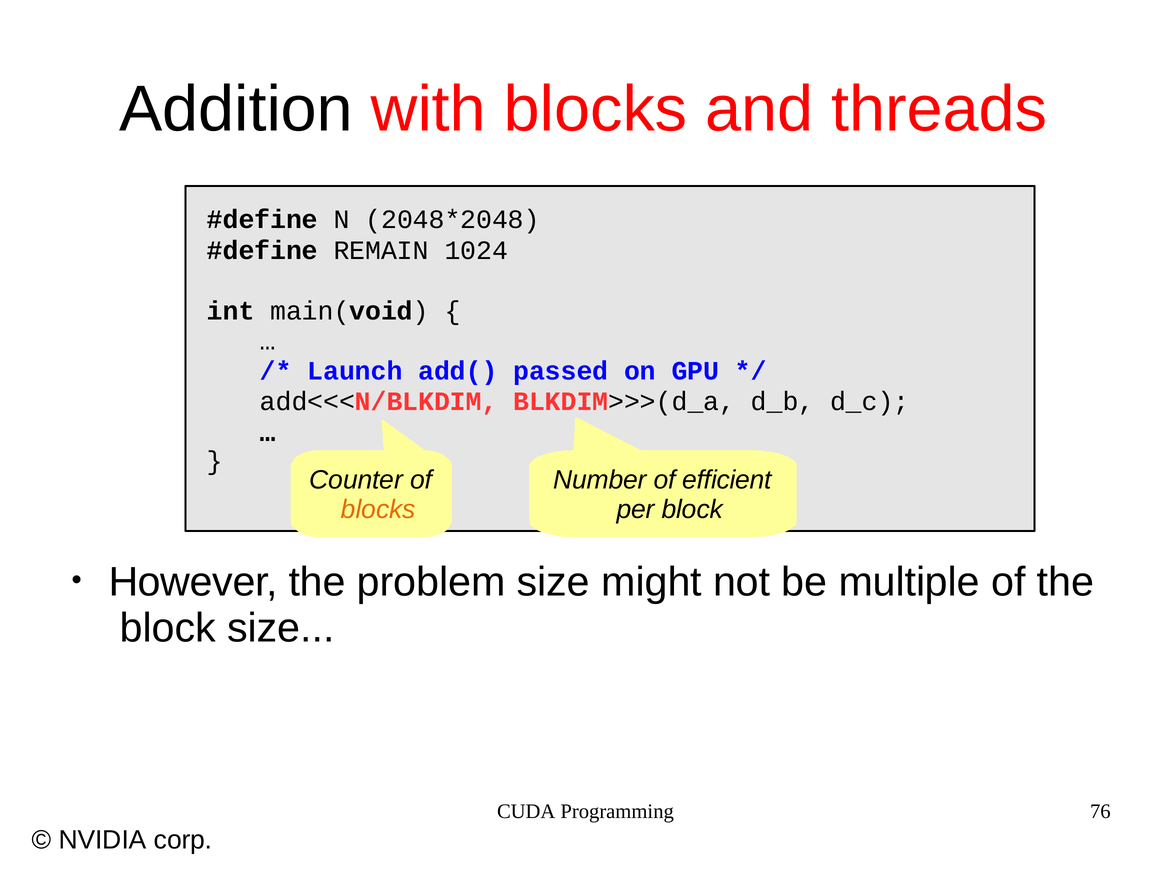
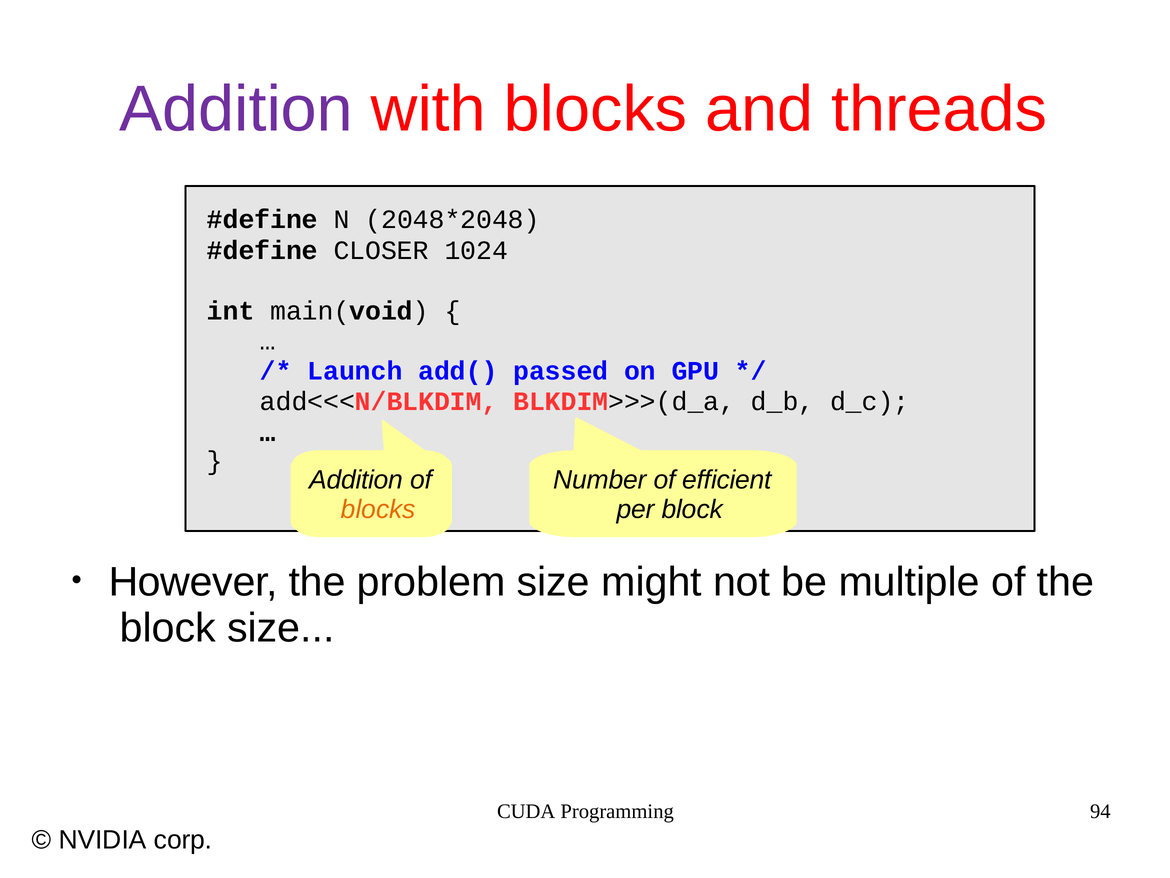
Addition colour: black -> purple (236, 109)
REMAIN: REMAIN -> CLOSER (381, 250)
Counter: Counter -> Addition (356, 480)
76: 76 -> 94 (1100, 811)
